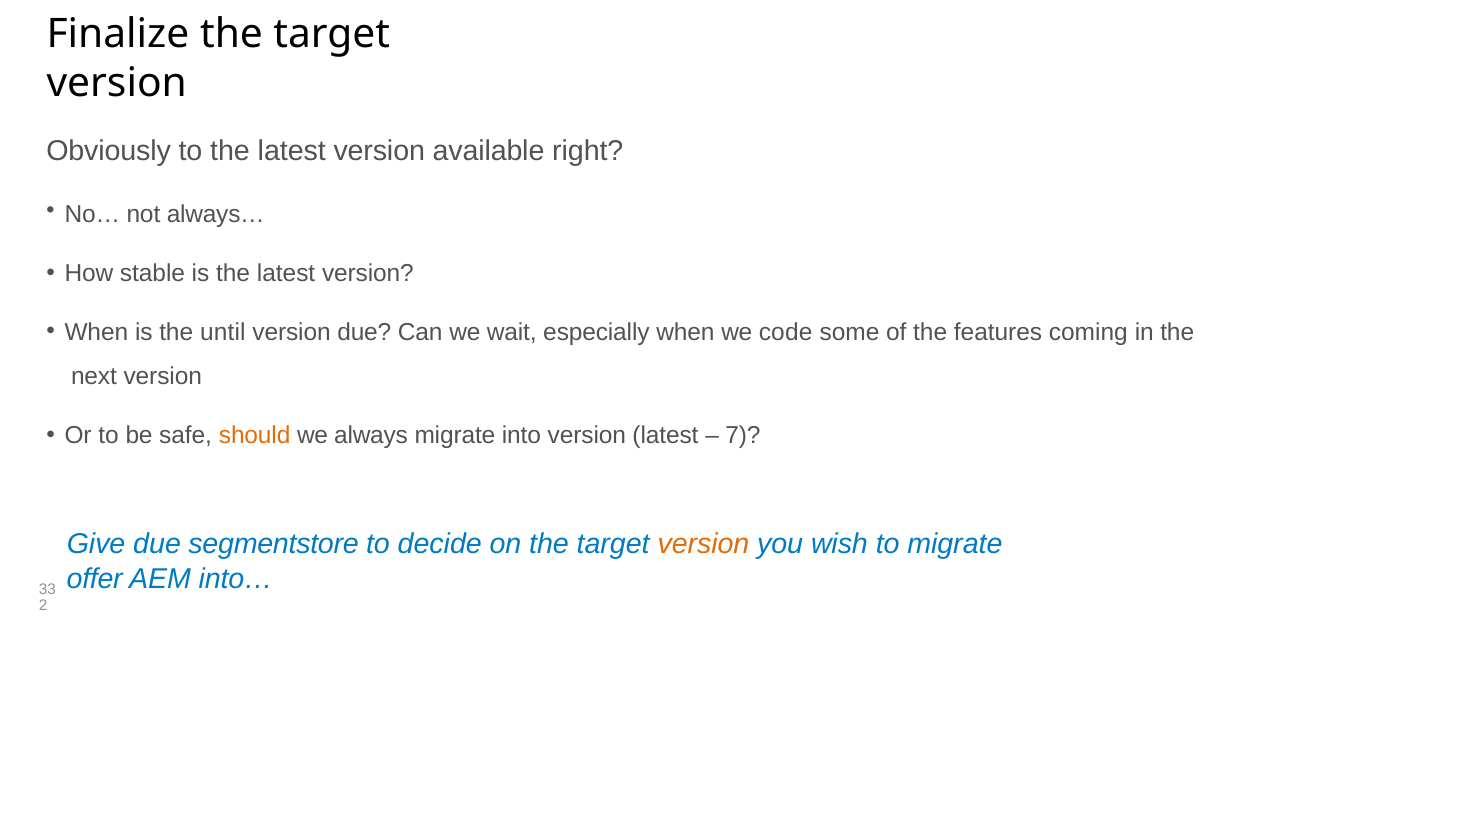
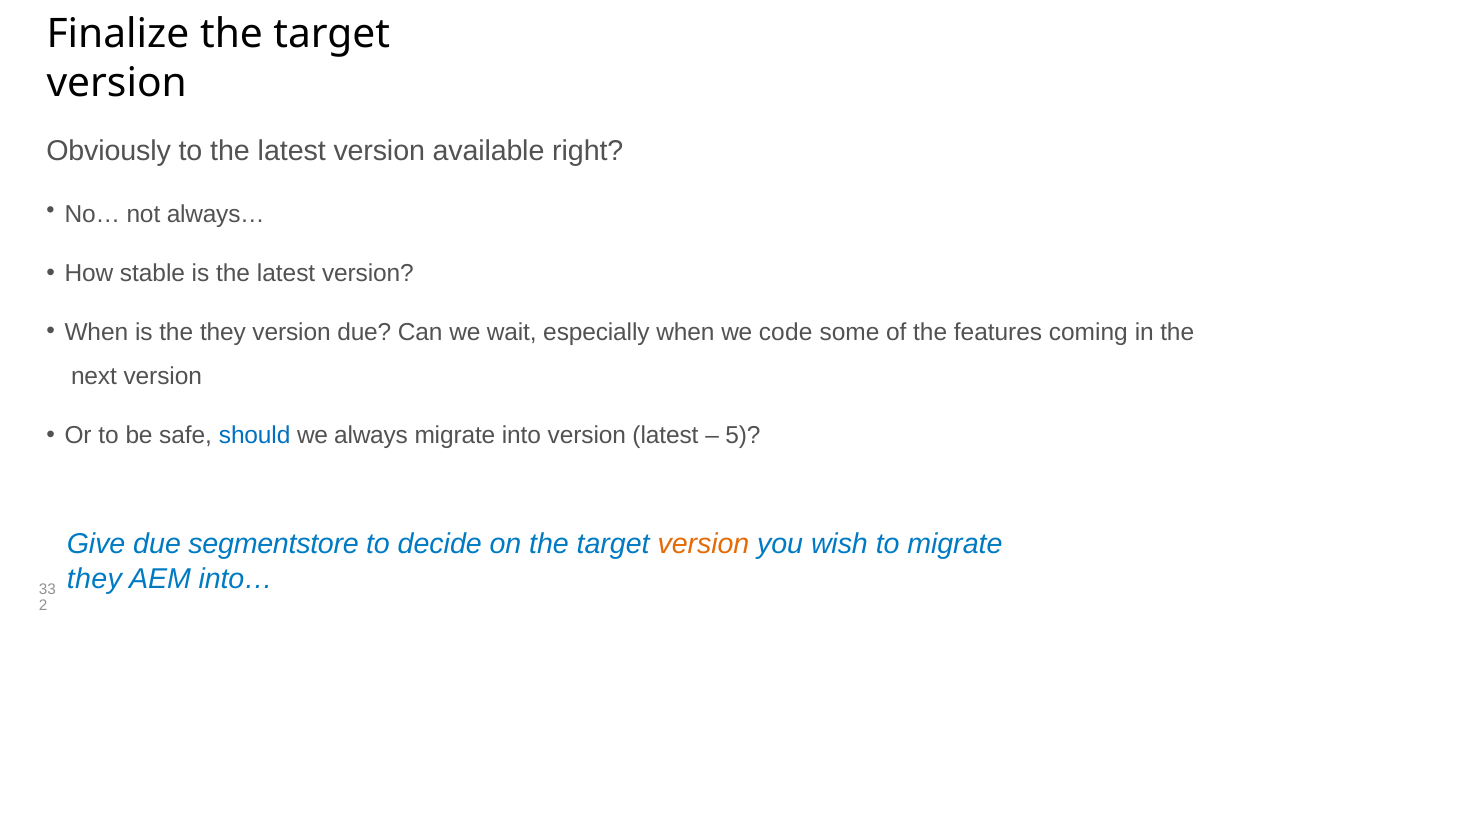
the until: until -> they (223, 332)
should colour: orange -> blue (255, 436)
7: 7 -> 5 (743, 436)
offer: offer -> they (94, 578)
